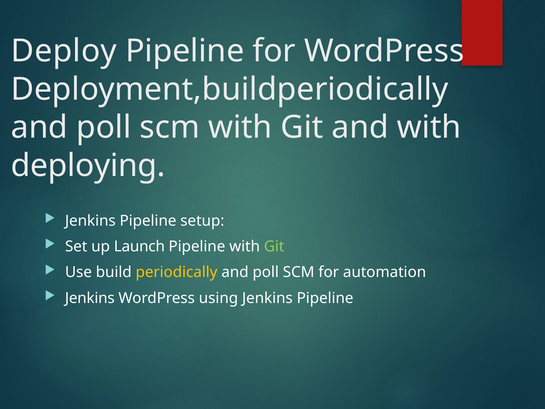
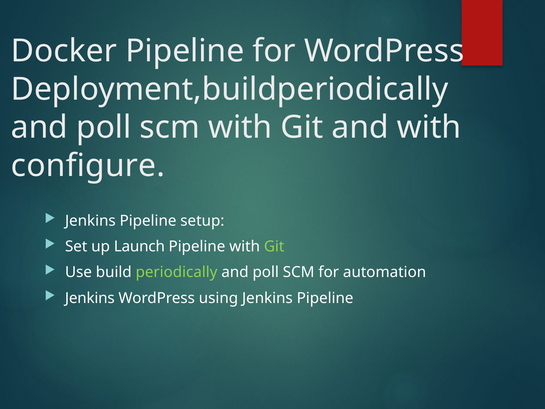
Deploy: Deploy -> Docker (64, 51)
deploying: deploying -> configure (88, 165)
periodically colour: yellow -> light green (177, 272)
